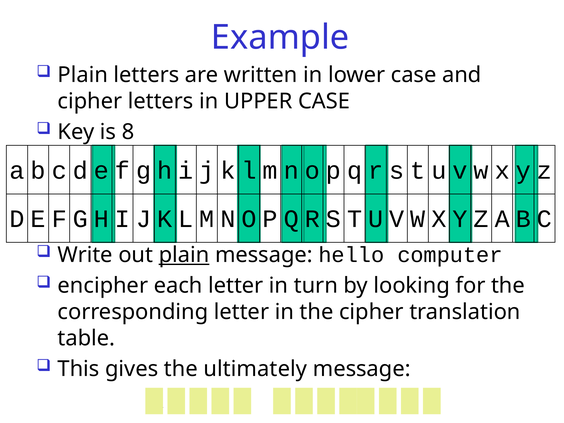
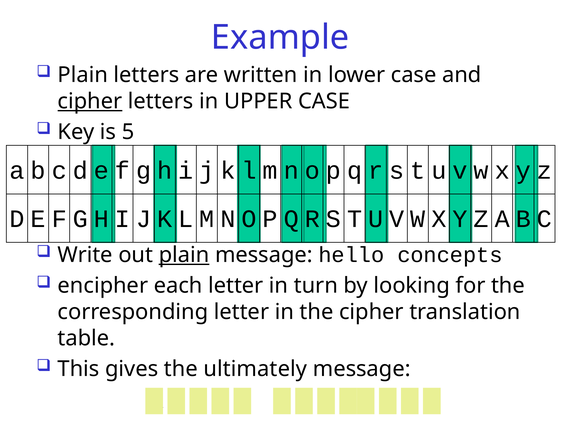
cipher underline: none -> present (90, 101)
8: 8 -> 5 (128, 132)
computer: computer -> concepts (450, 255)
